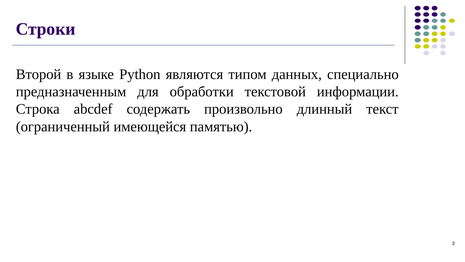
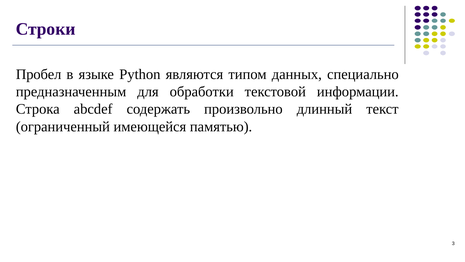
Второй: Второй -> Пробел (39, 74)
